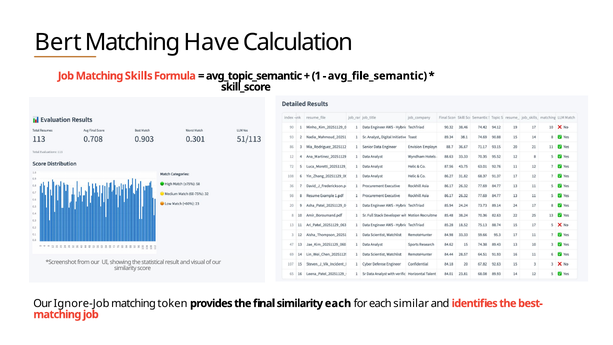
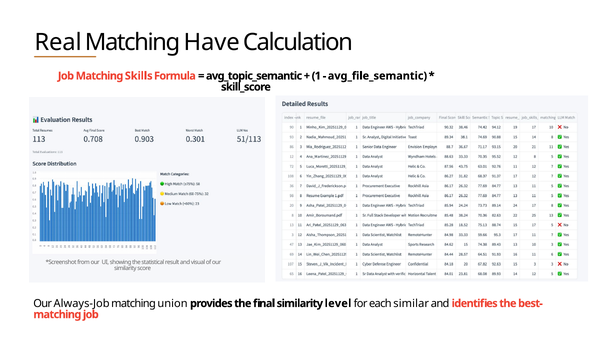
Bert: Bert -> Real (58, 42)
Ignore-Job: Ignore-Job -> Always-Job (82, 303)
token: token -> union (173, 303)
similarity each: each -> level (338, 303)
